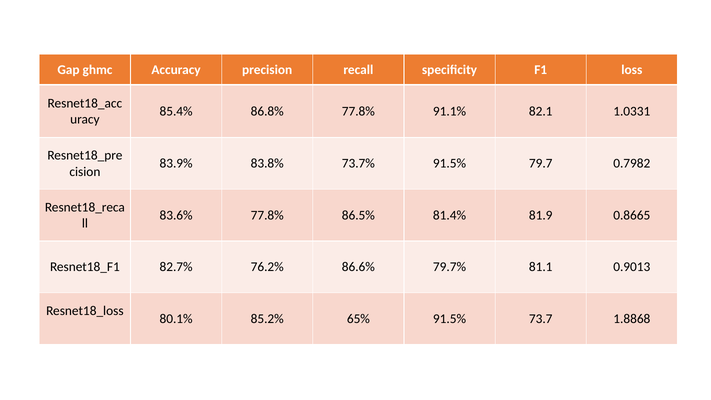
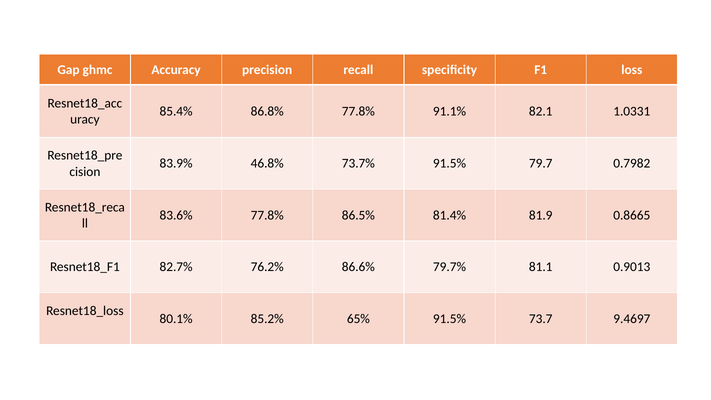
83.8%: 83.8% -> 46.8% (267, 163)
1.8868: 1.8868 -> 9.4697 (632, 319)
